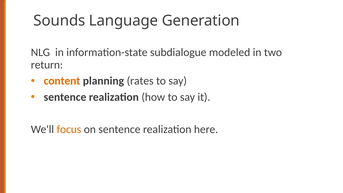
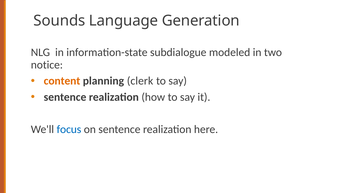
return: return -> notice (47, 65)
rates: rates -> clerk (140, 81)
focus colour: orange -> blue (69, 129)
